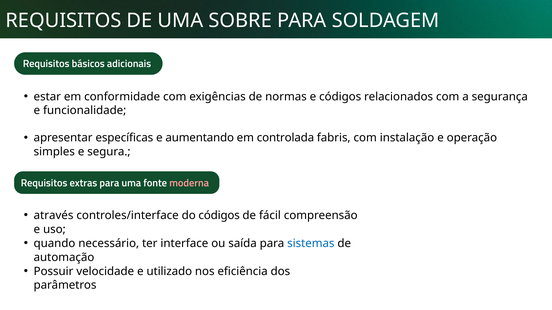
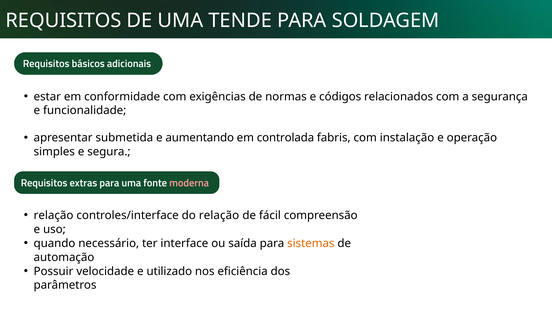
SOBRE: SOBRE -> TENDE (240, 21)
específicas: específicas -> submetida (124, 138)
através: através -> relação (54, 216)
do códigos: códigos -> relação (219, 216)
sistemas colour: blue -> orange (311, 244)
